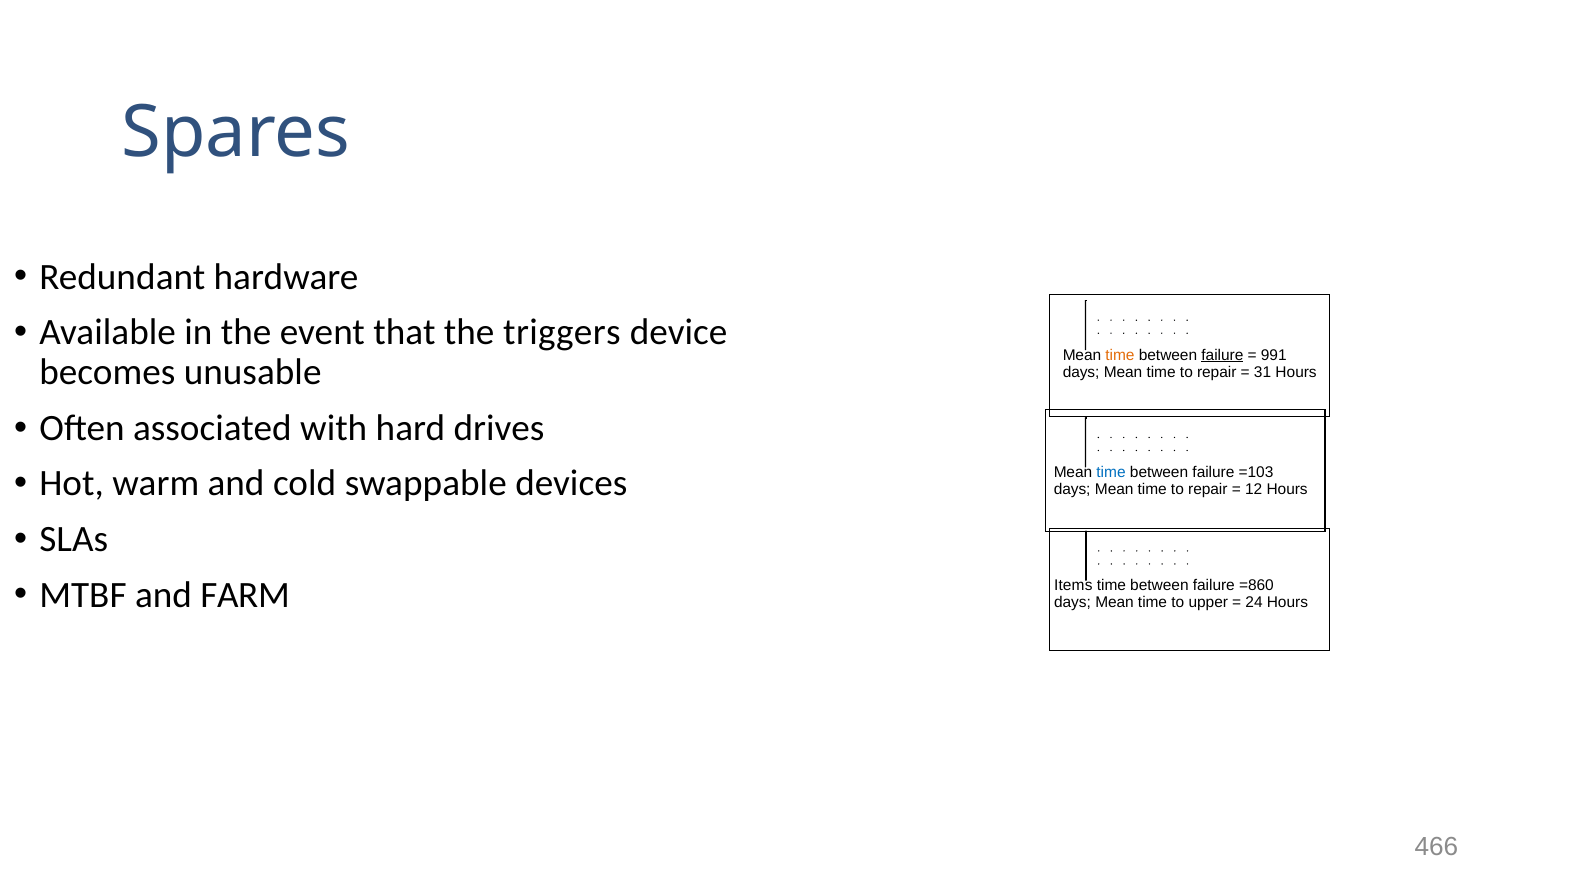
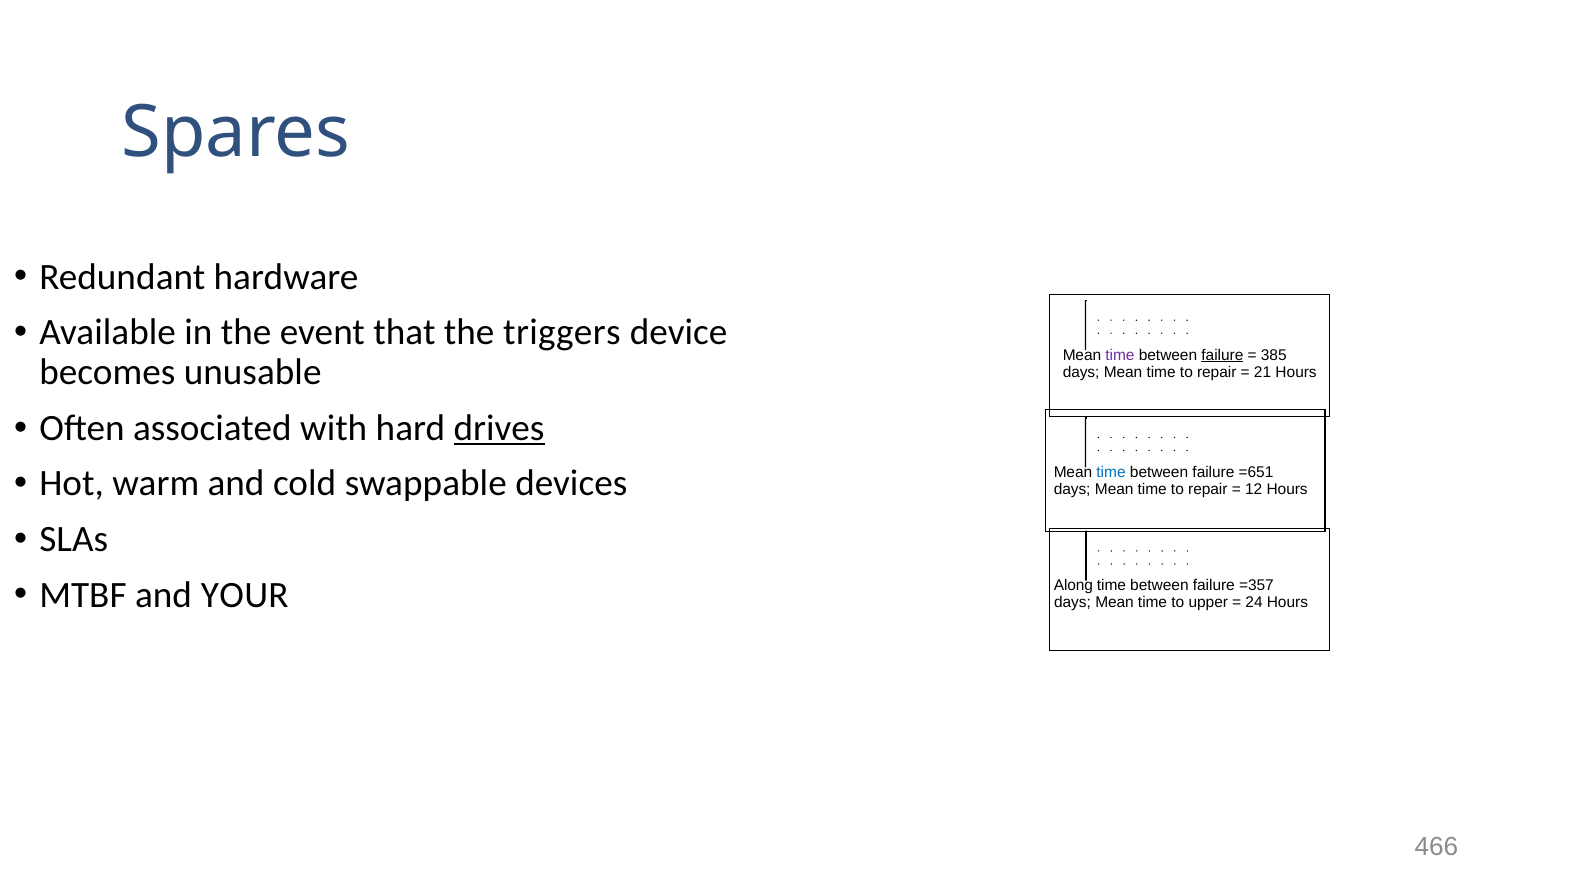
time colour: orange -> purple (1120, 355)
991: 991 -> 385 (1274, 355)
31: 31 -> 21 (1263, 372)
drives underline: none -> present (499, 429)
=103: =103 -> =651 (1256, 473)
FARM: FARM -> YOUR (245, 595)
Items: Items -> Along (1073, 586)
=860: =860 -> =357 (1256, 586)
